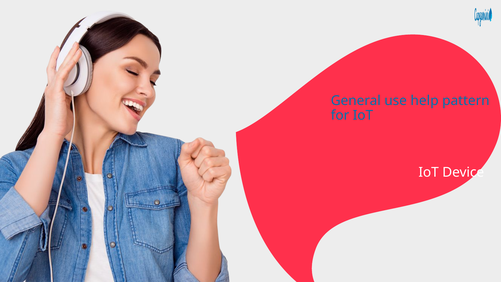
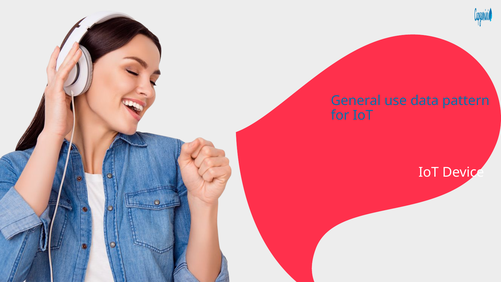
help: help -> data (425, 101)
